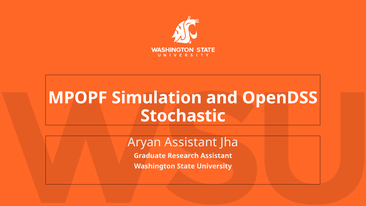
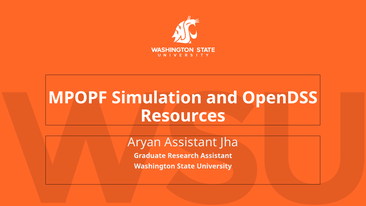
Stochastic: Stochastic -> Resources (183, 116)
